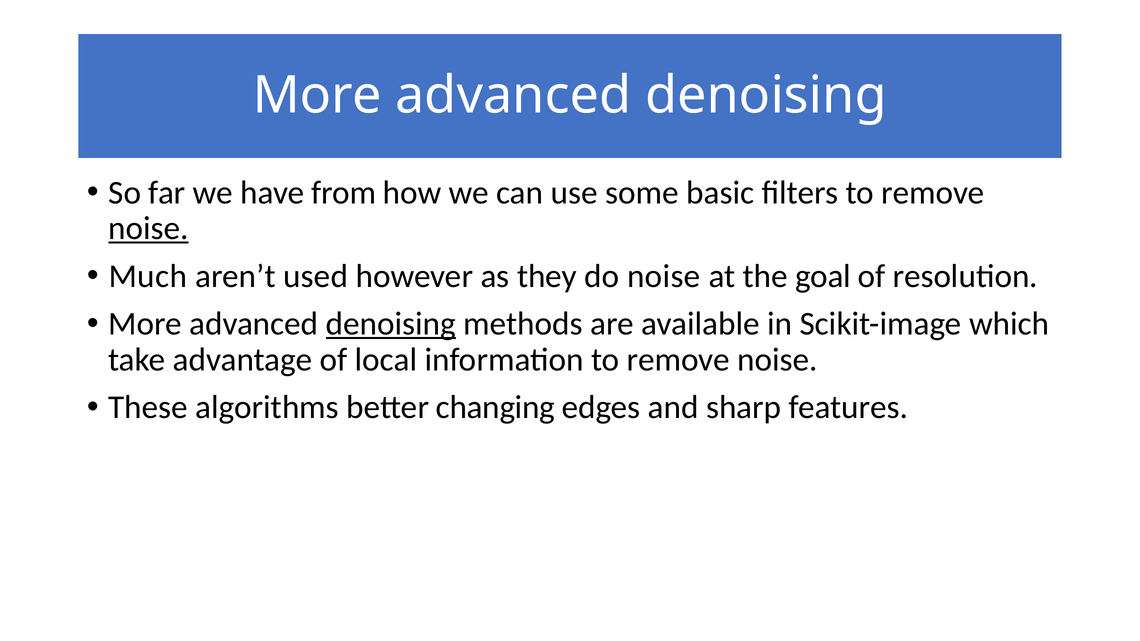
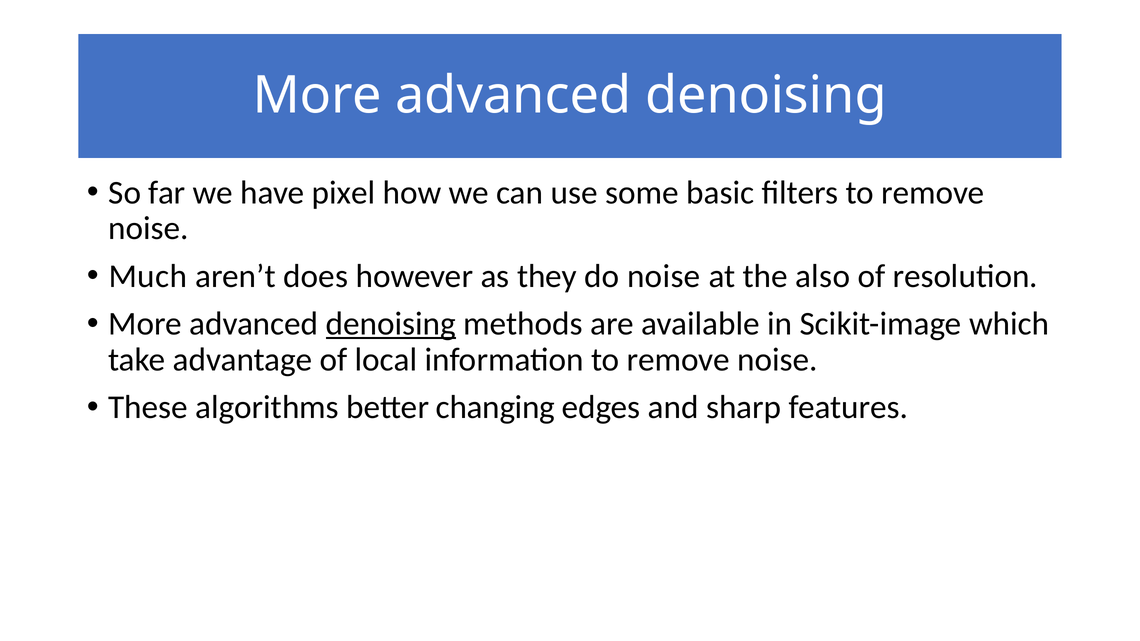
from: from -> pixel (344, 193)
noise underline: present -> none (148, 229)
used: used -> does (316, 276)
goal: goal -> also (823, 276)
